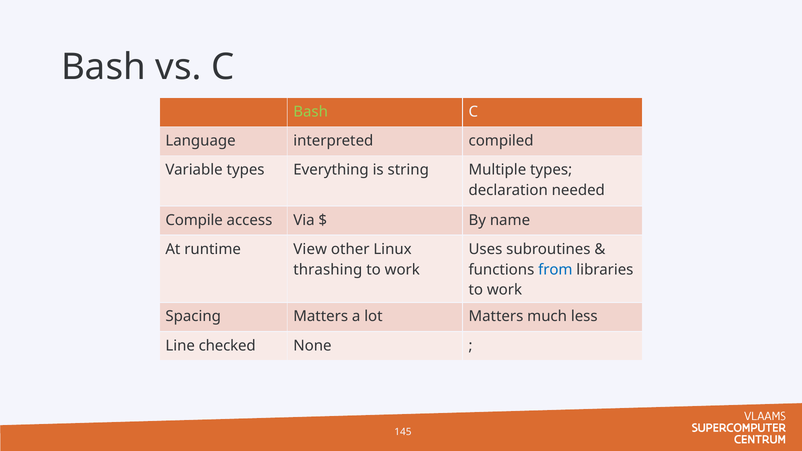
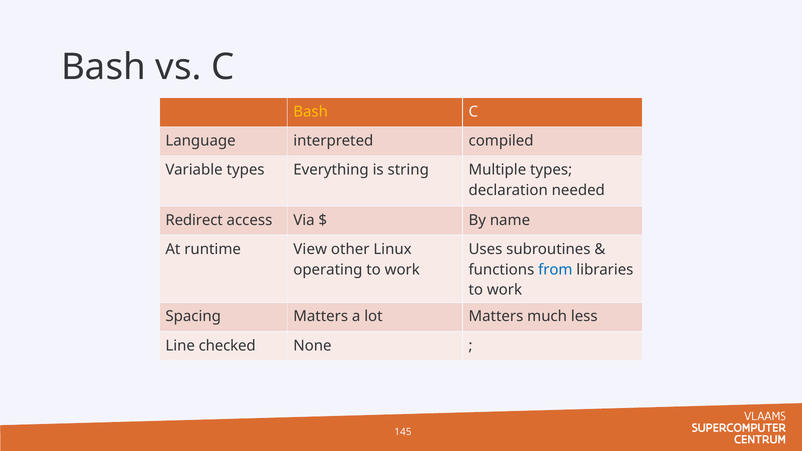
Bash colour: light green -> yellow (311, 112)
Compile: Compile -> Redirect (194, 220)
thrashing: thrashing -> operating (328, 270)
